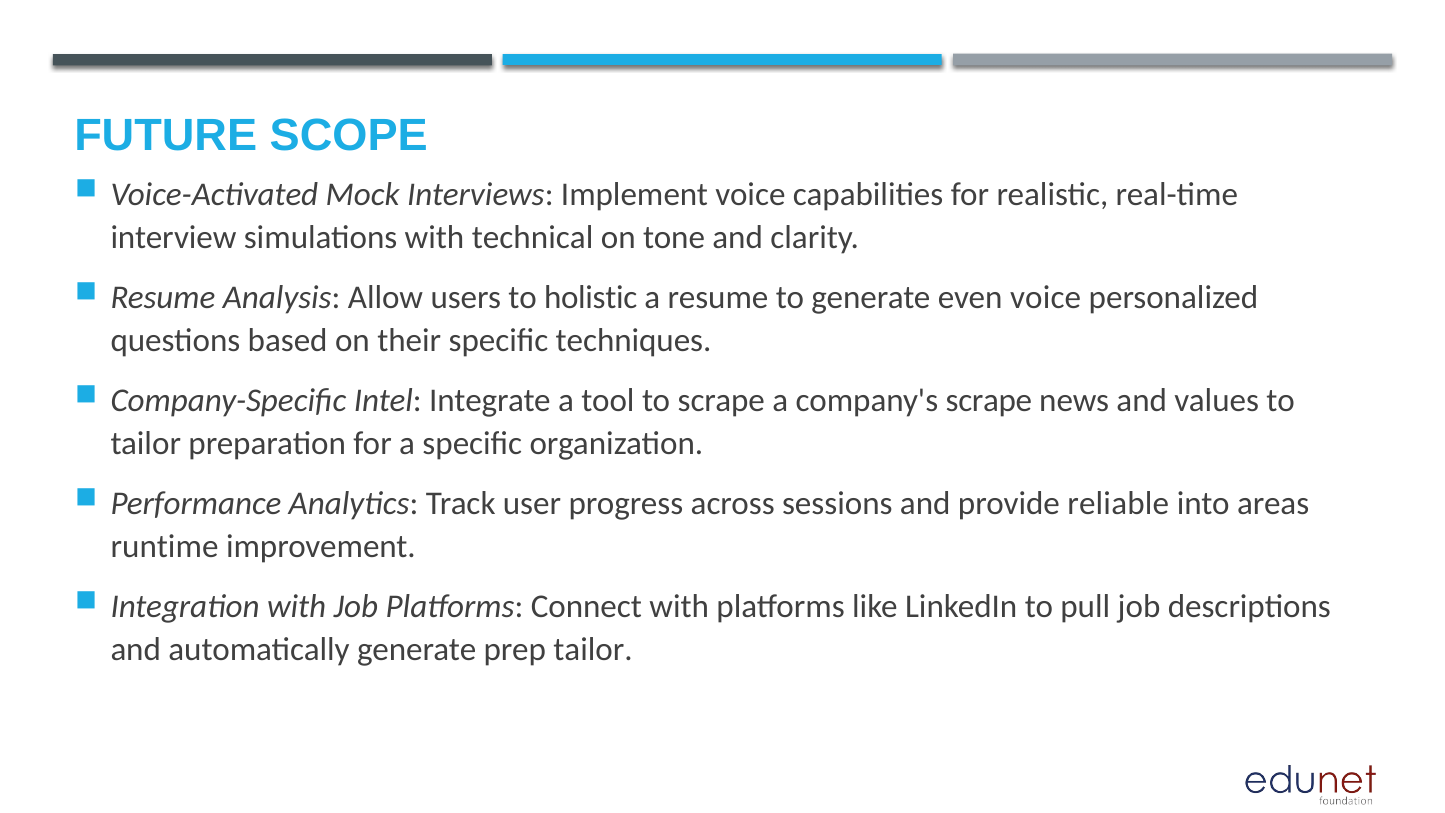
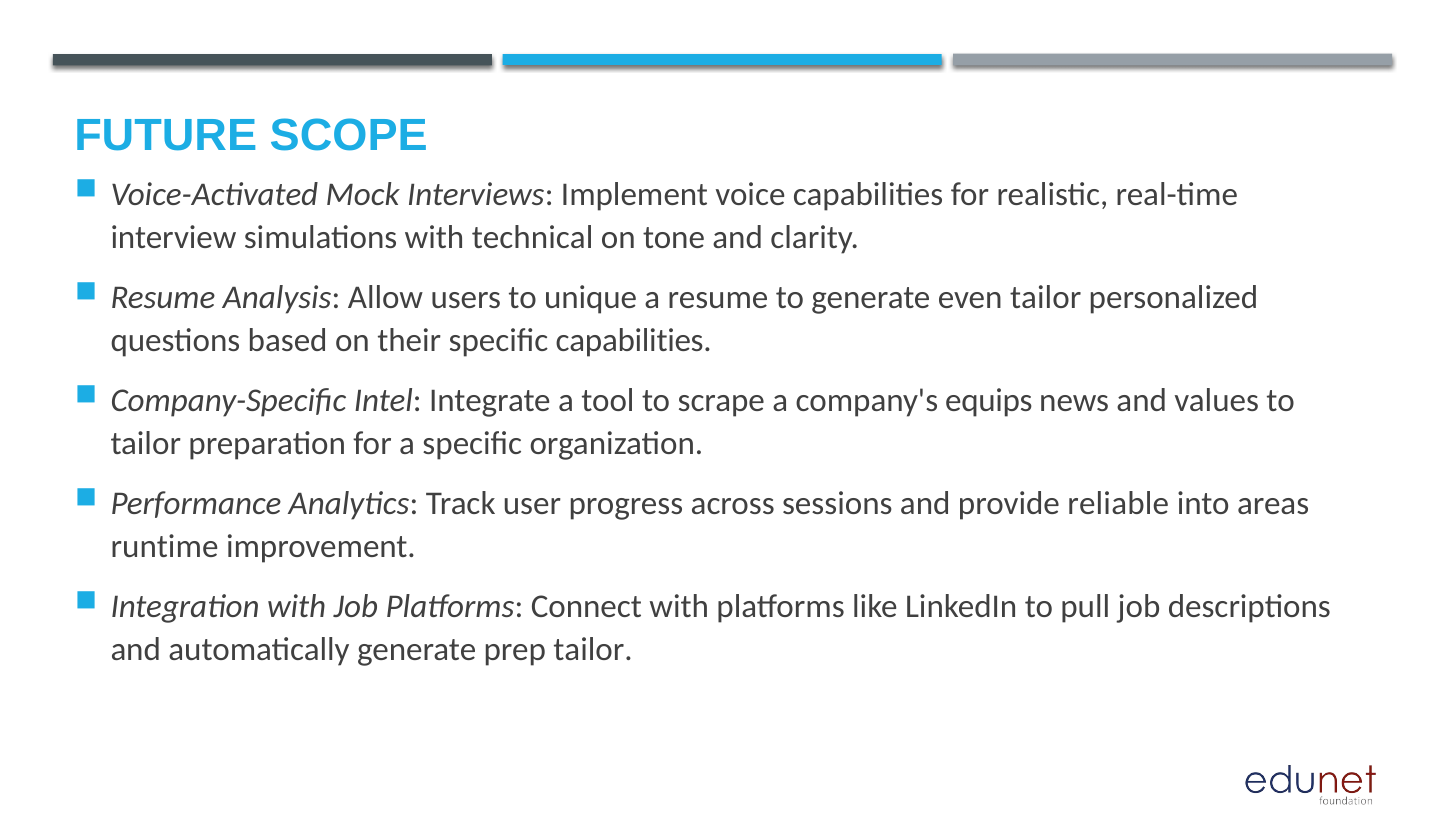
holistic: holistic -> unique (591, 297)
even voice: voice -> tailor (1046, 297)
specific techniques: techniques -> capabilities (634, 341)
company's scrape: scrape -> equips (989, 400)
